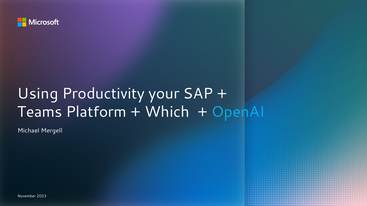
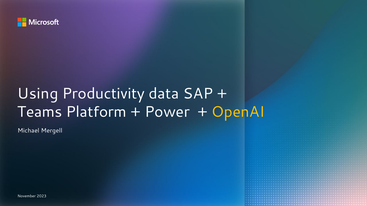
your: your -> data (164, 94)
Which: Which -> Power (167, 112)
OpenAI colour: light blue -> yellow (238, 112)
